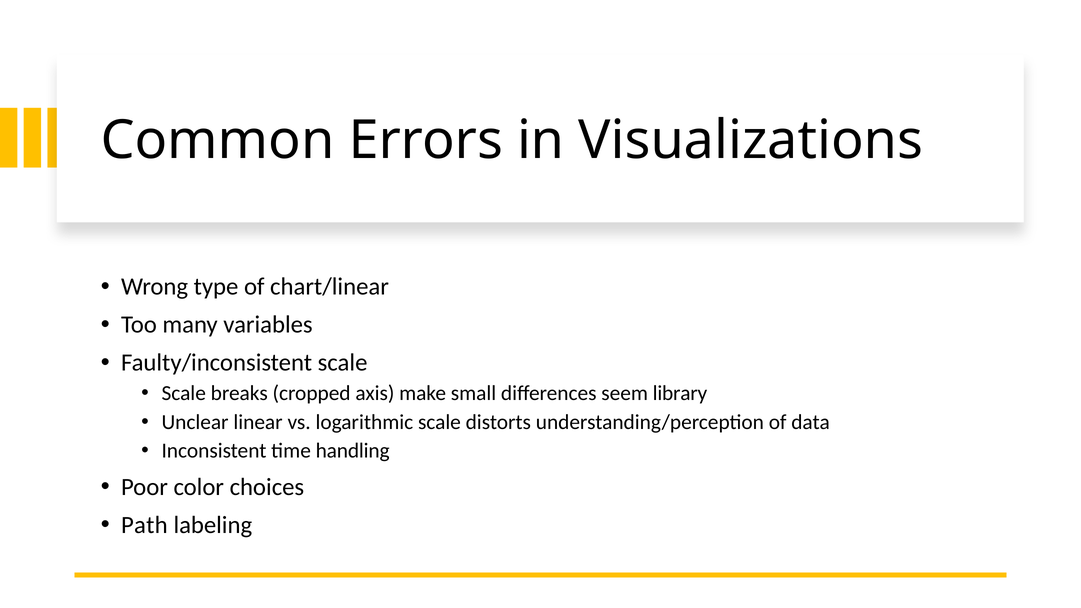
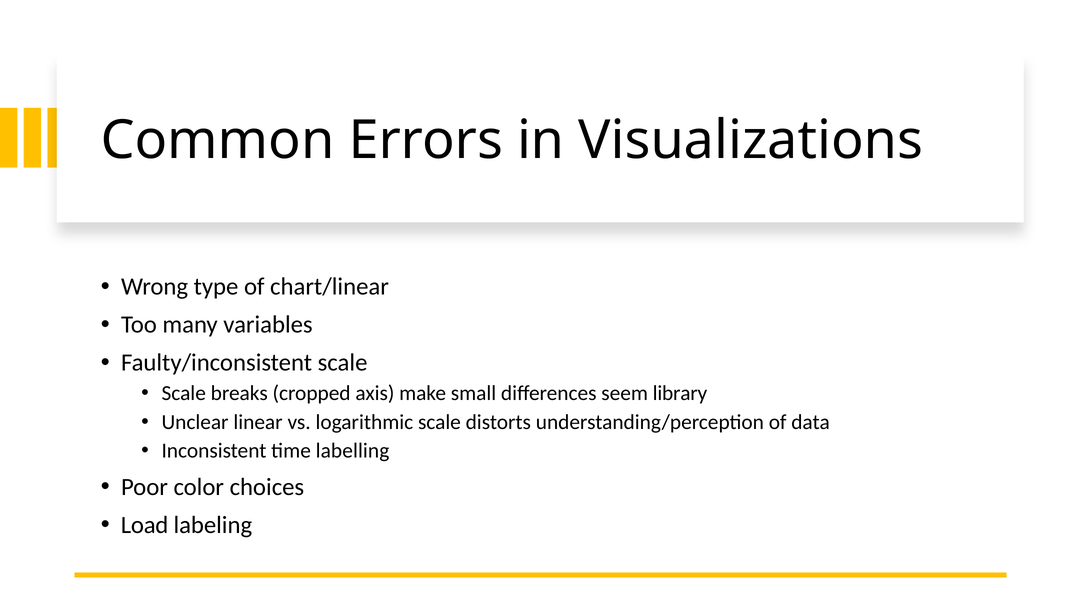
handling: handling -> labelling (352, 451)
Path: Path -> Load (145, 525)
